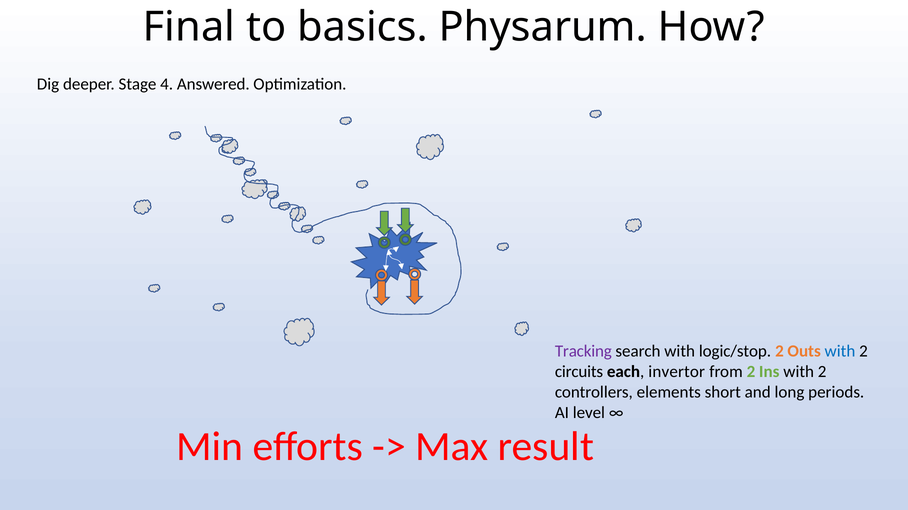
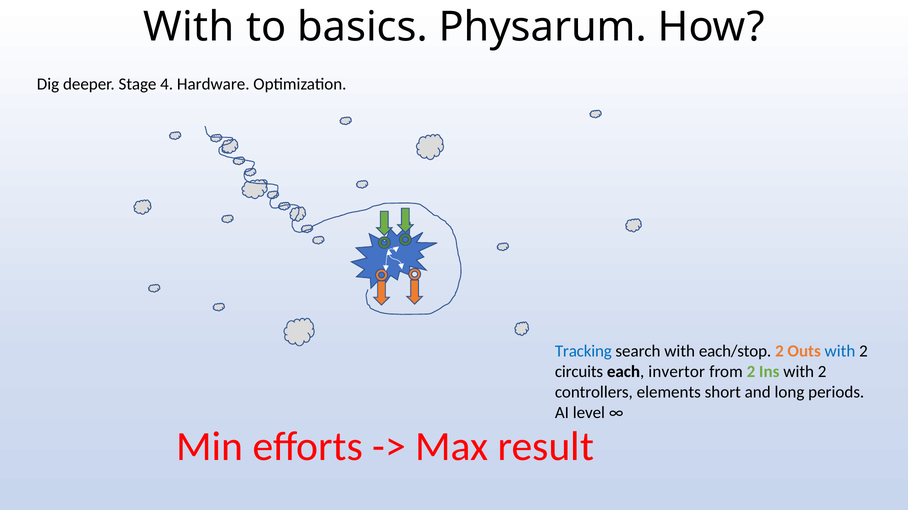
Final: Final -> With (189, 27)
Answered: Answered -> Hardware (213, 84)
Tracking colour: purple -> blue (583, 352)
logic/stop: logic/stop -> each/stop (735, 352)
